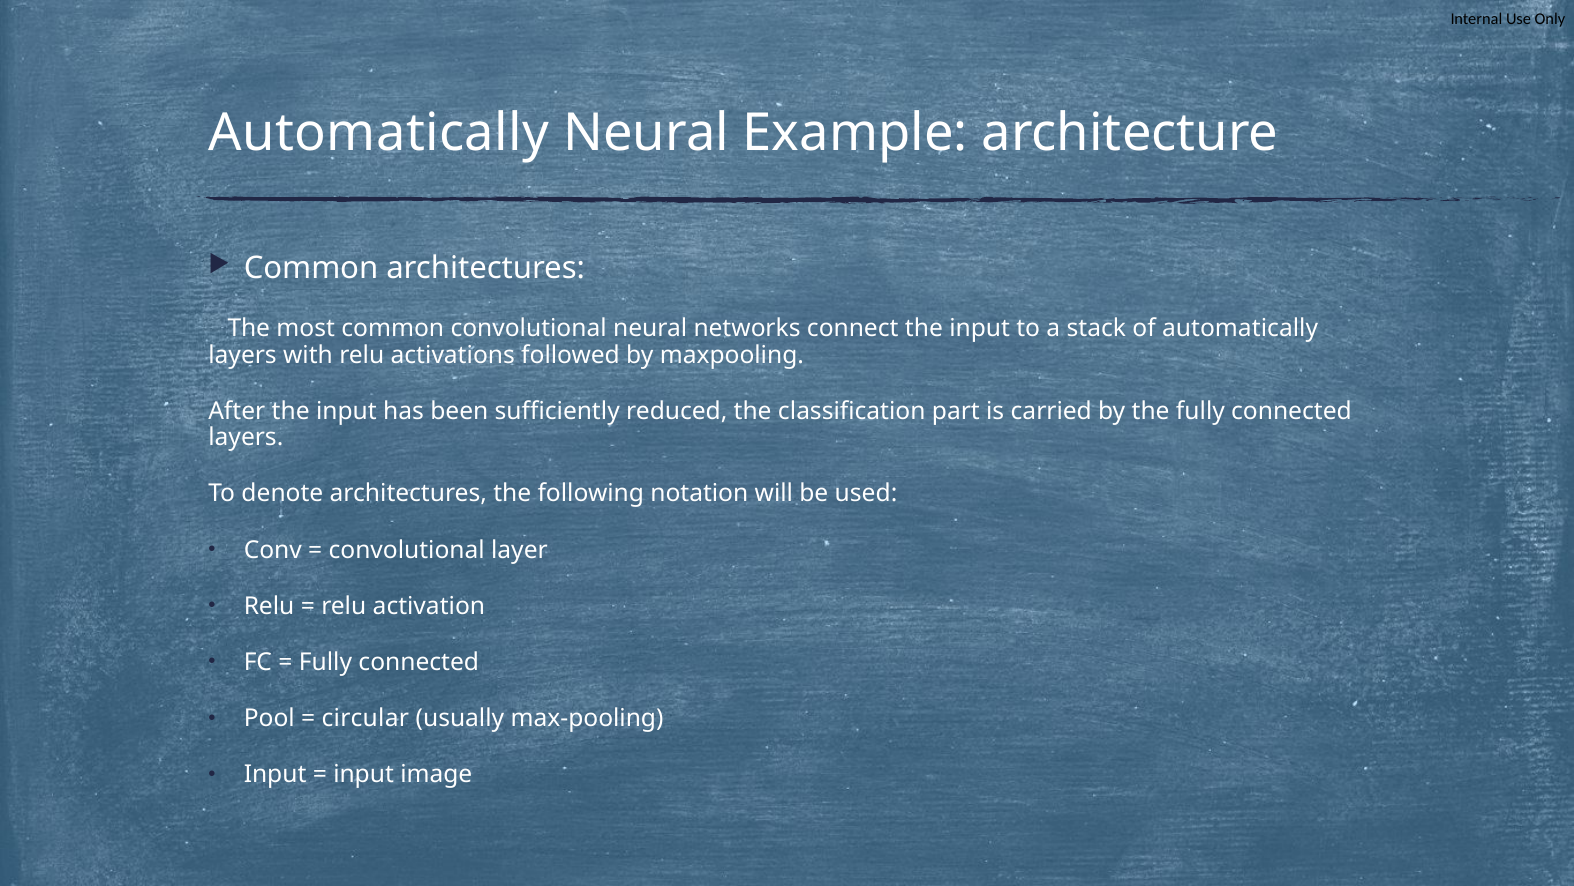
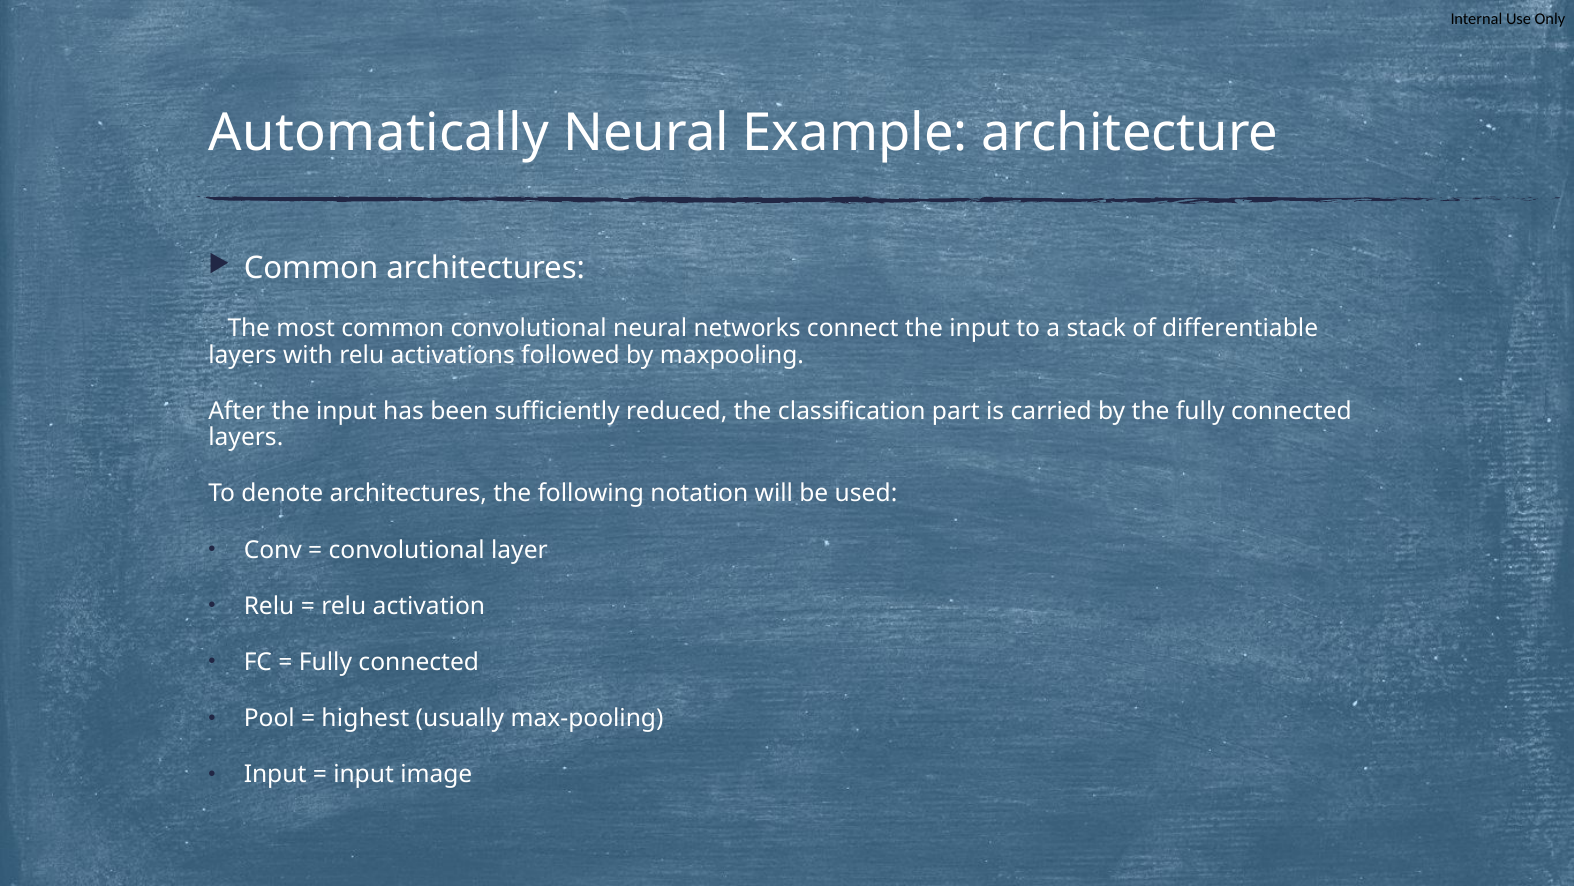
of automatically: automatically -> differentiable (1240, 328)
circular: circular -> highest (365, 718)
